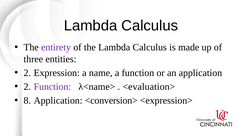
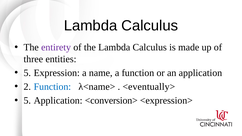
2: 2 -> 5 (27, 73)
Function colour: purple -> blue (52, 87)
<evaluation>: <evaluation> -> <eventually> (149, 87)
8: 8 -> 5 (27, 101)
